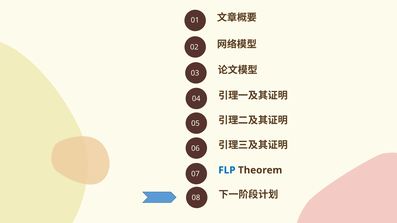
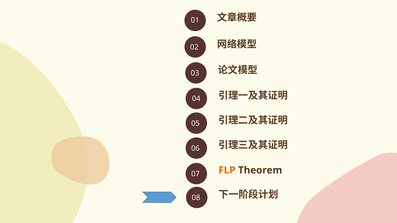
FLP colour: blue -> orange (227, 170)
